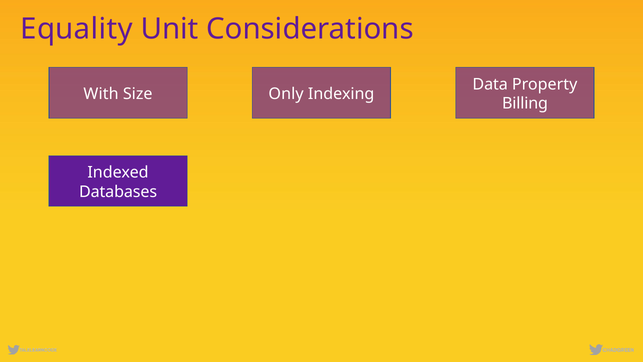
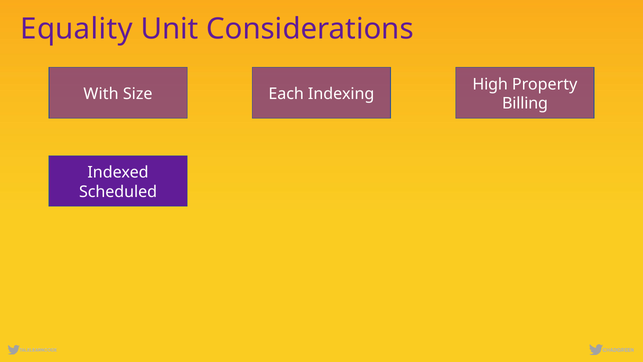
Data: Data -> High (490, 84)
Only: Only -> Each (286, 94)
Databases: Databases -> Scheduled (118, 192)
